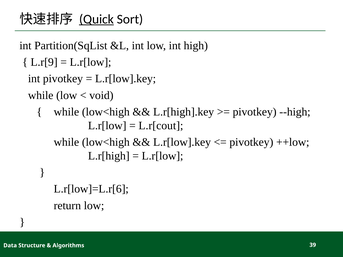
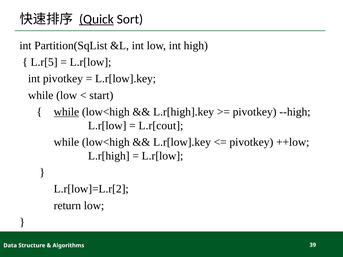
L.r[9: L.r[9 -> L.r[5 (44, 62)
void: void -> start (101, 95)
while underline: none -> present (66, 112)
L.r[low]=L.r[6: L.r[low]=L.r[6 -> L.r[low]=L.r[2 (91, 189)
